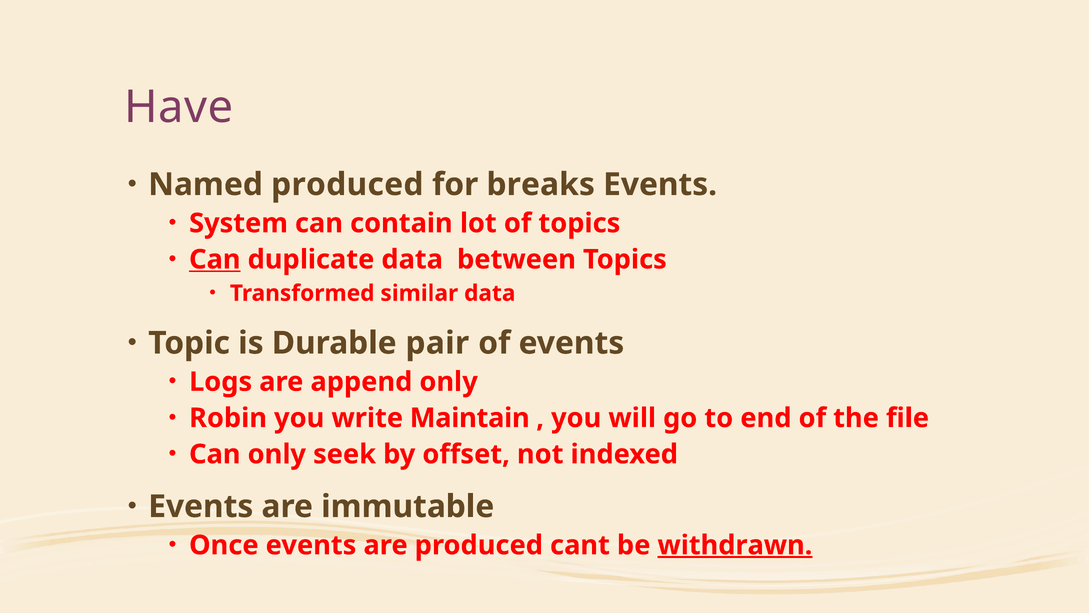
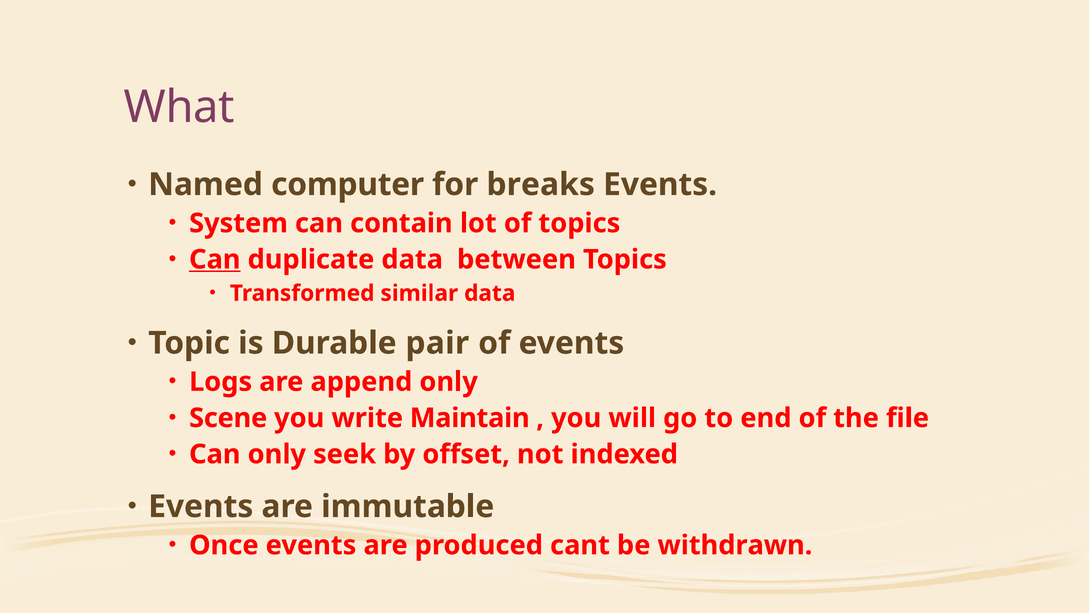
Have: Have -> What (179, 107)
Named produced: produced -> computer (348, 184)
Robin: Robin -> Scene (228, 418)
withdrawn underline: present -> none (735, 545)
